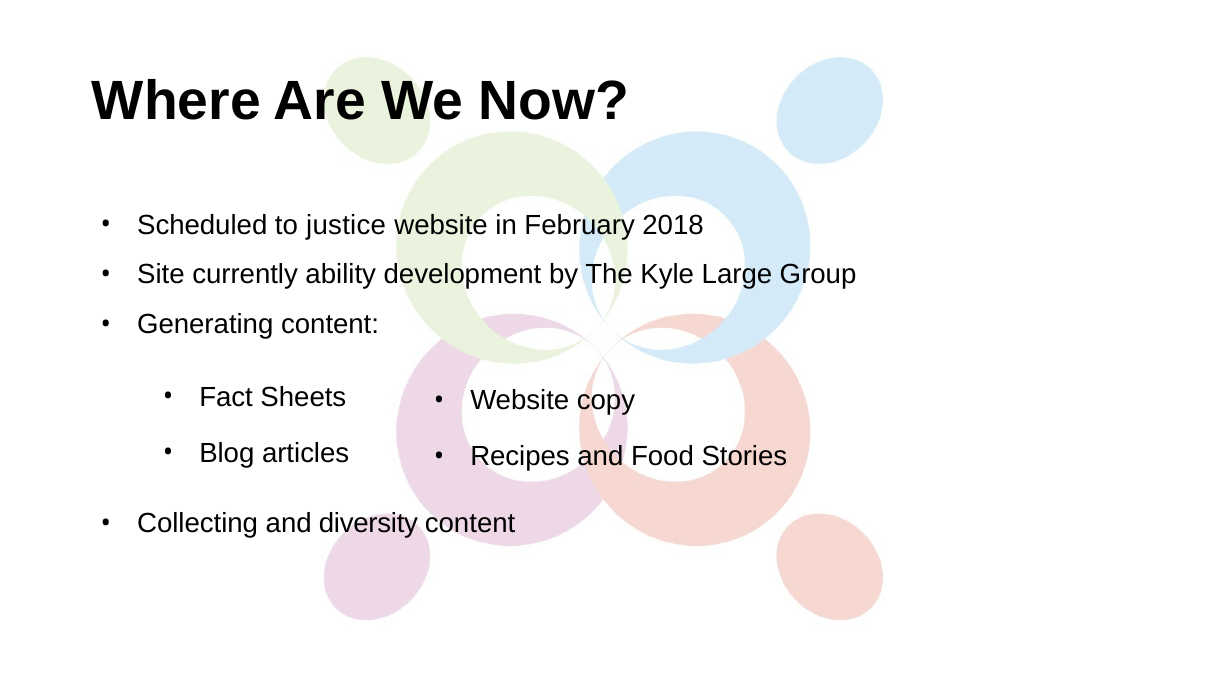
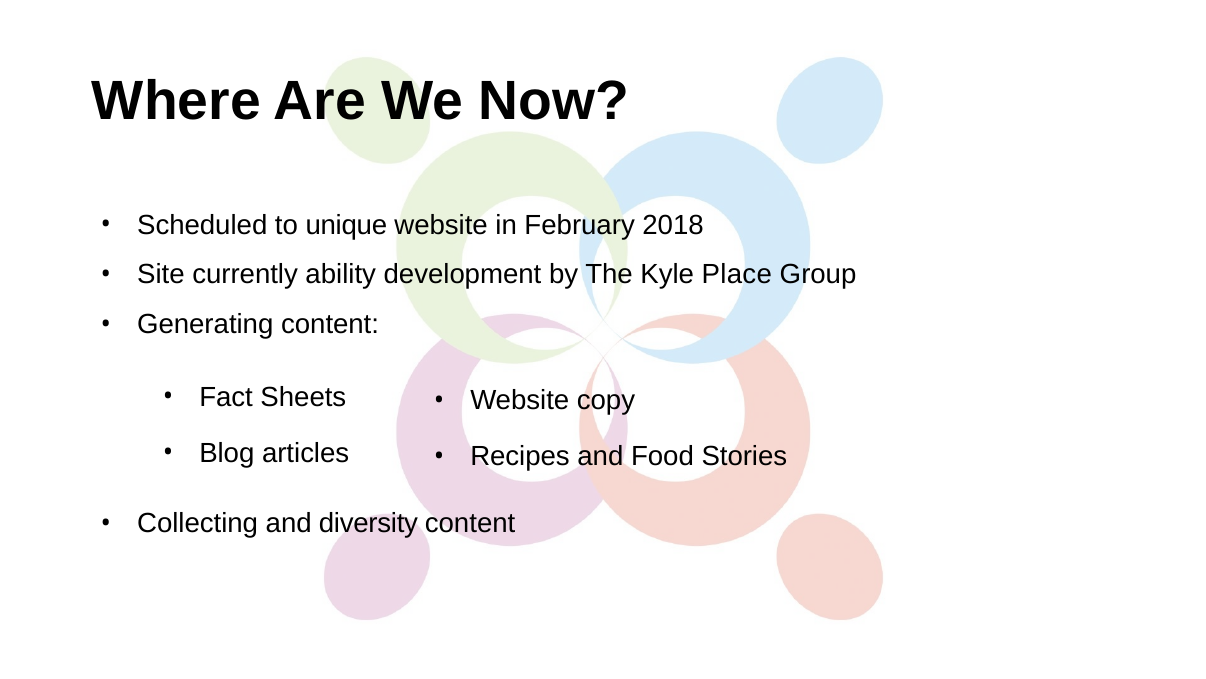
justice: justice -> unique (346, 225)
Large: Large -> Place (737, 274)
